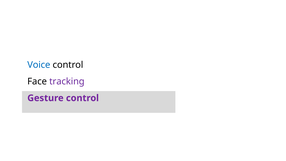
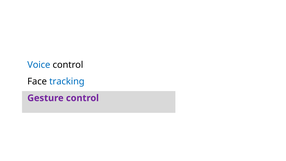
tracking colour: purple -> blue (67, 81)
